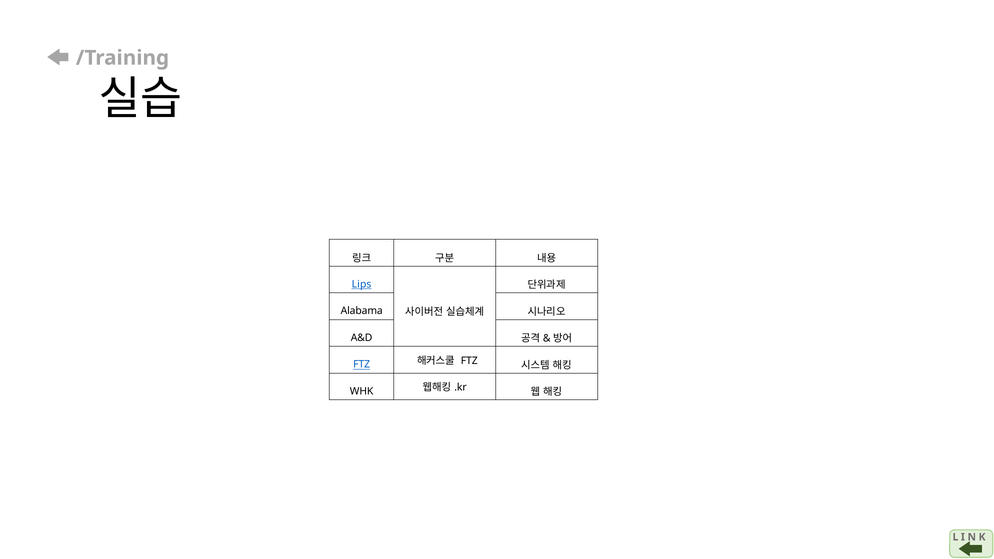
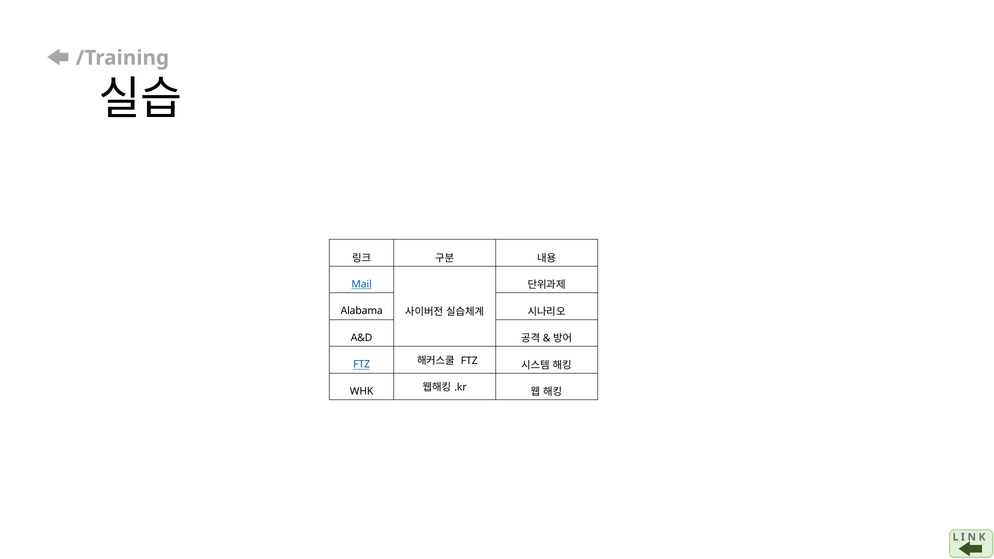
Lips: Lips -> Mail (362, 284)
